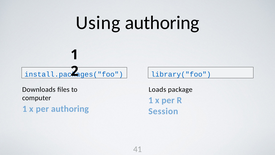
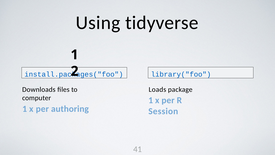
Using authoring: authoring -> tidyverse (162, 23)
